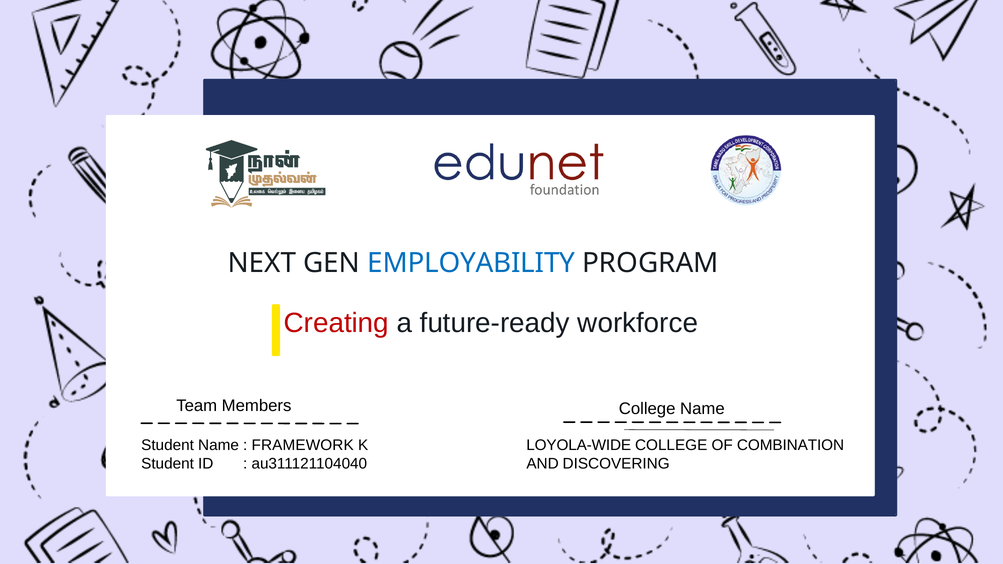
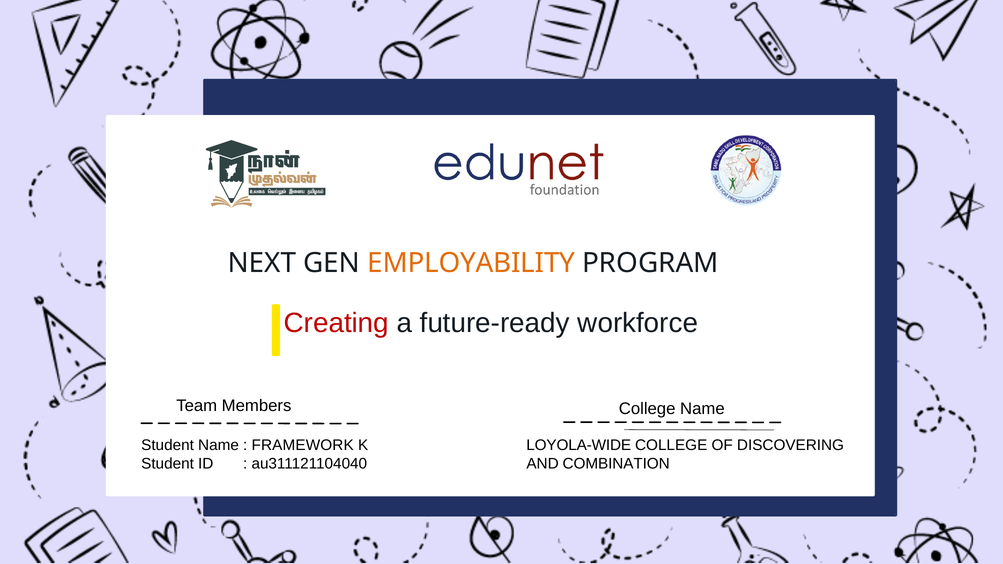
EMPLOYABILITY colour: blue -> orange (471, 263)
COMBINATION: COMBINATION -> DISCOVERING (790, 445)
DISCOVERING: DISCOVERING -> COMBINATION (616, 464)
